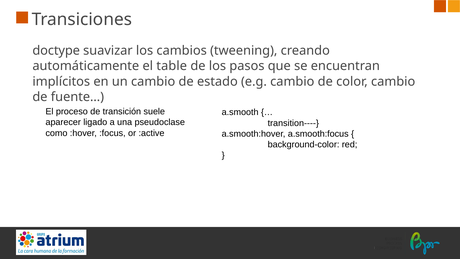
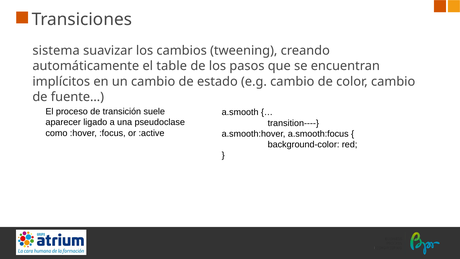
doctype: doctype -> sistema (56, 51)
